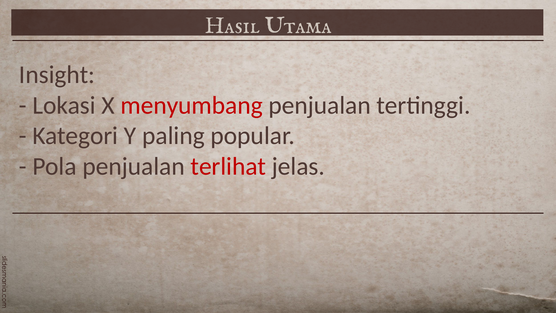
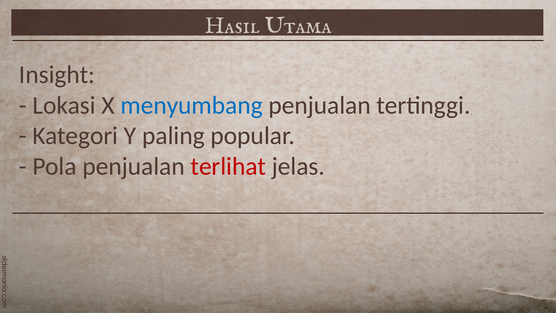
menyumbang colour: red -> blue (192, 105)
